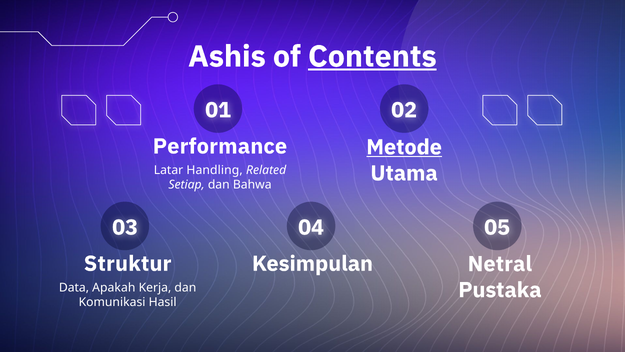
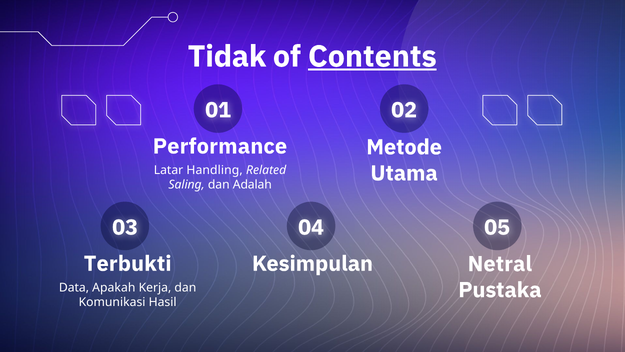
Ashis: Ashis -> Tidak (227, 56)
Metode underline: present -> none (404, 147)
Setiap: Setiap -> Saling (187, 185)
Bahwa: Bahwa -> Adalah (252, 185)
Struktur: Struktur -> Terbukti (128, 263)
